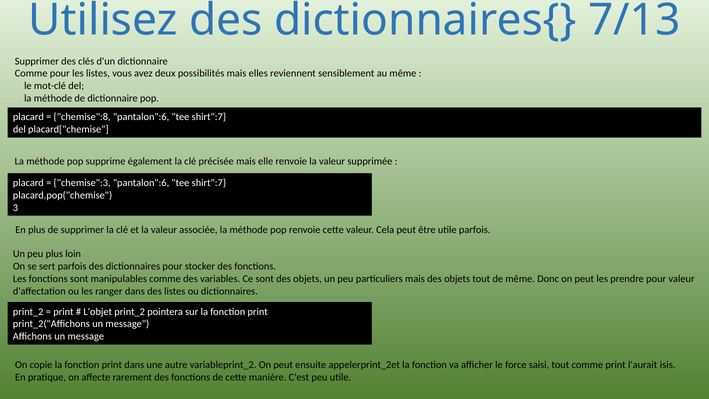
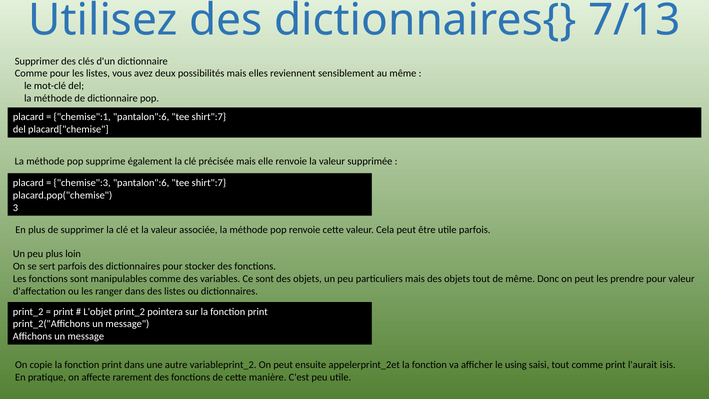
chemise":8: chemise":8 -> chemise":1 (82, 117)
force: force -> using (516, 365)
